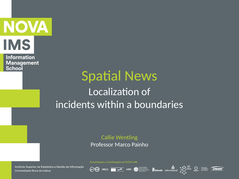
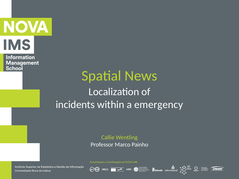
boundaries: boundaries -> emergency (159, 105)
